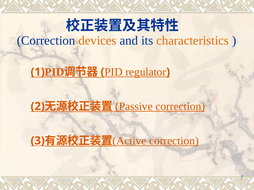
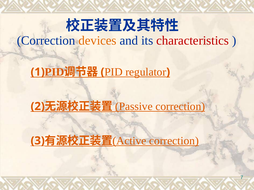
characteristics colour: orange -> red (193, 41)
